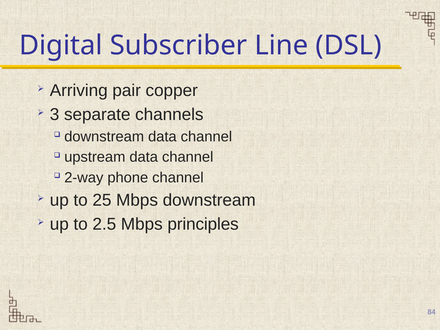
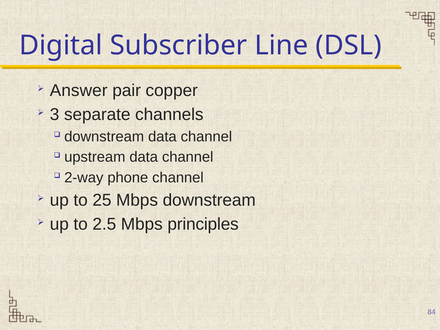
Arriving: Arriving -> Answer (79, 91)
